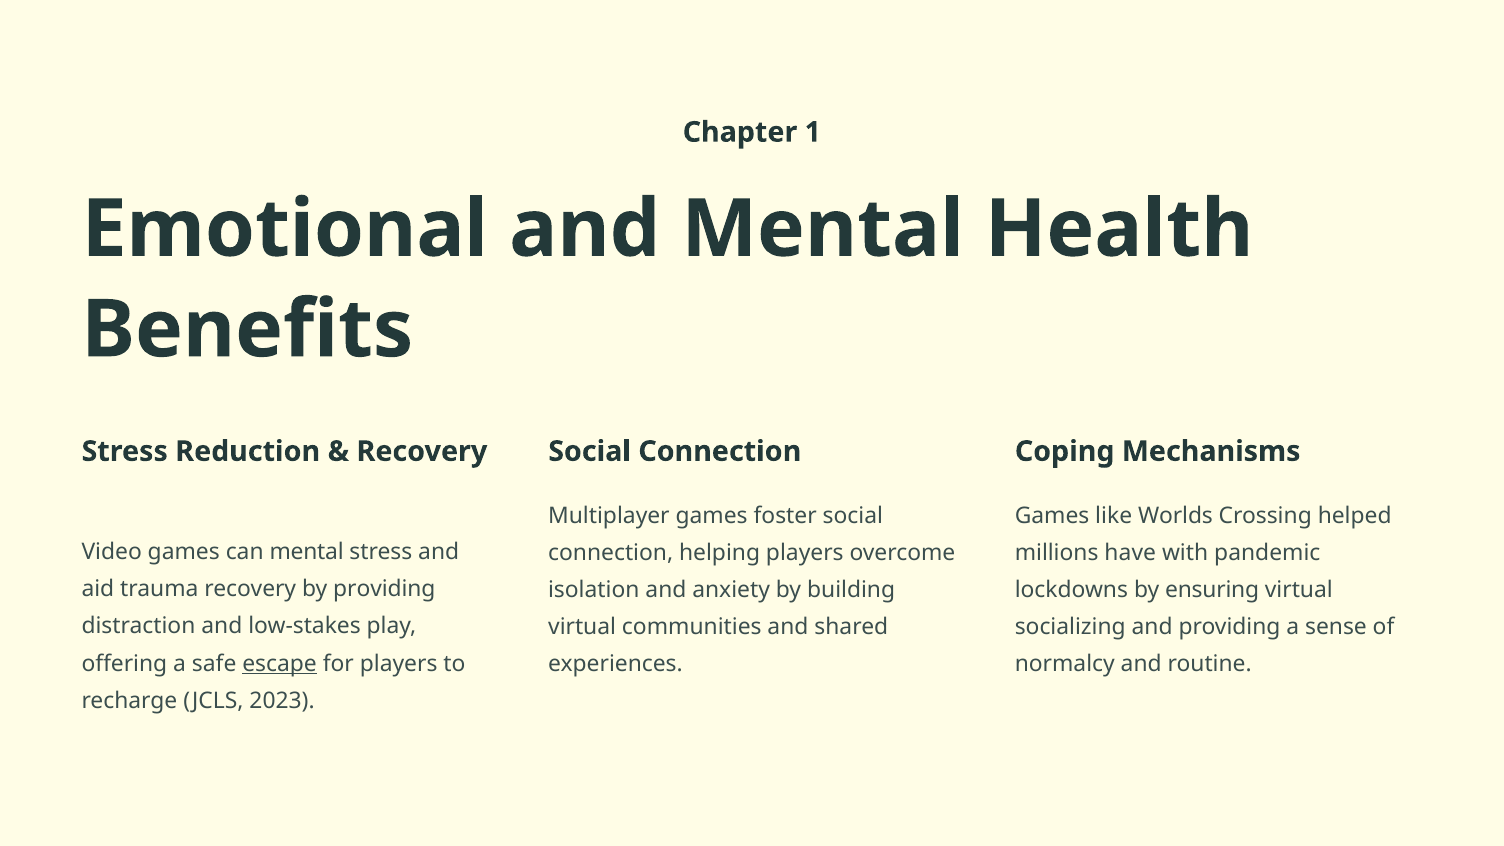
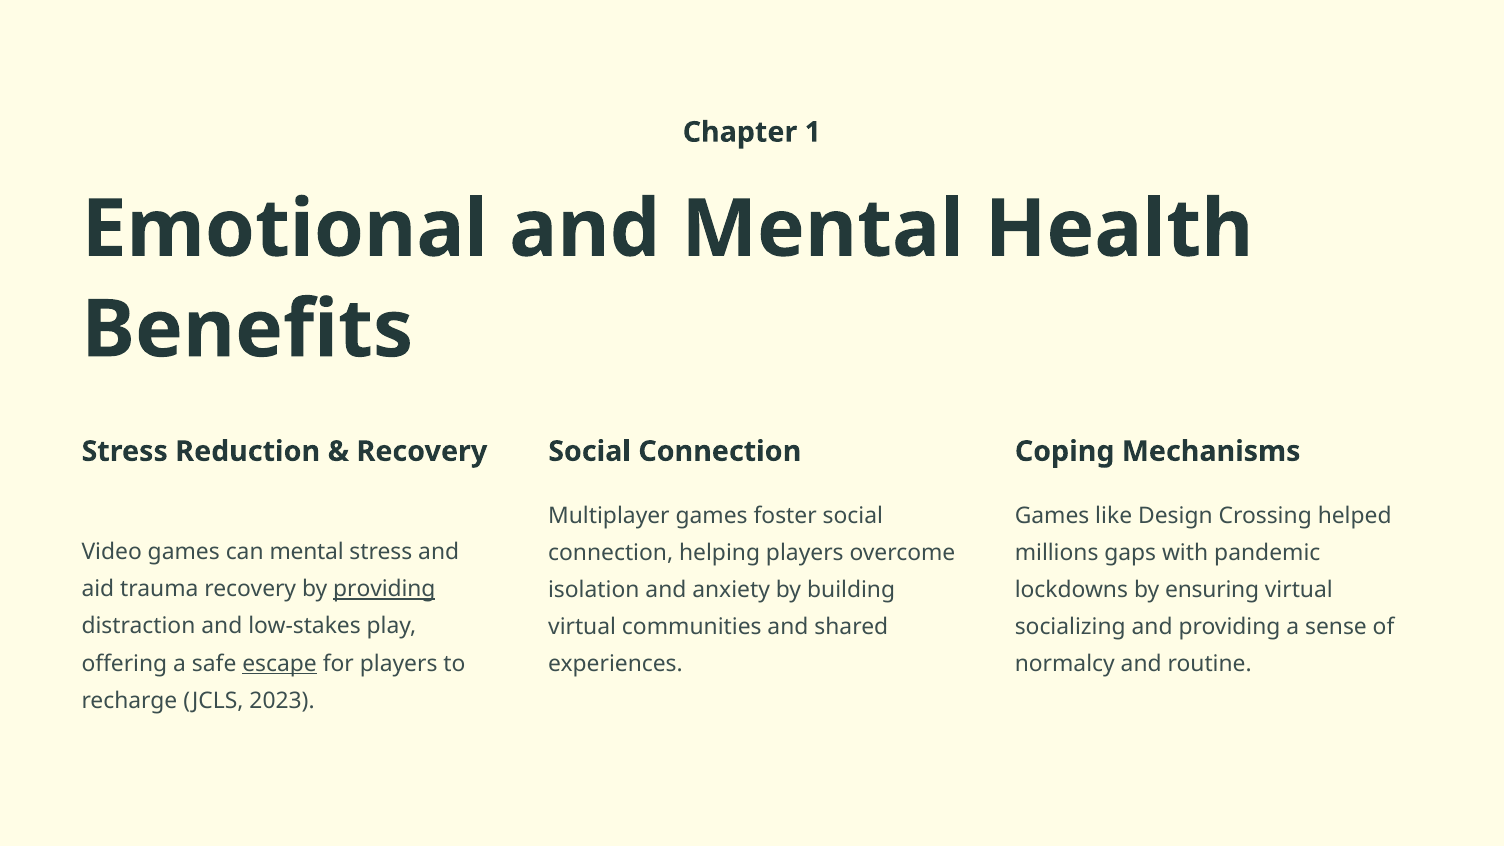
Worlds: Worlds -> Design (1175, 516)
have: have -> gaps (1130, 553)
providing underline: none -> present (384, 589)
